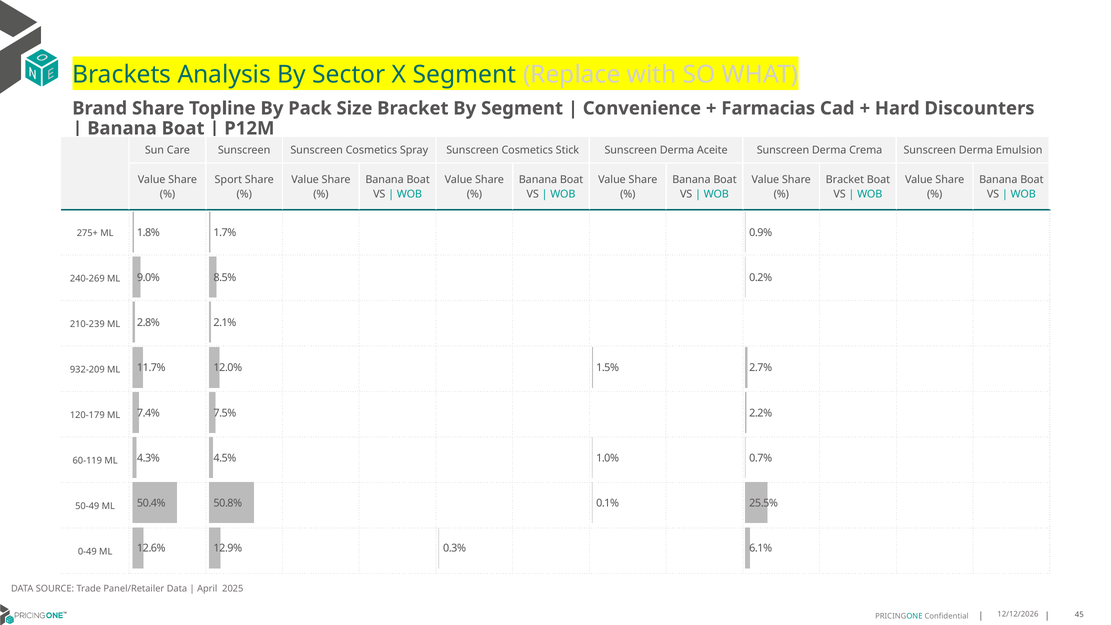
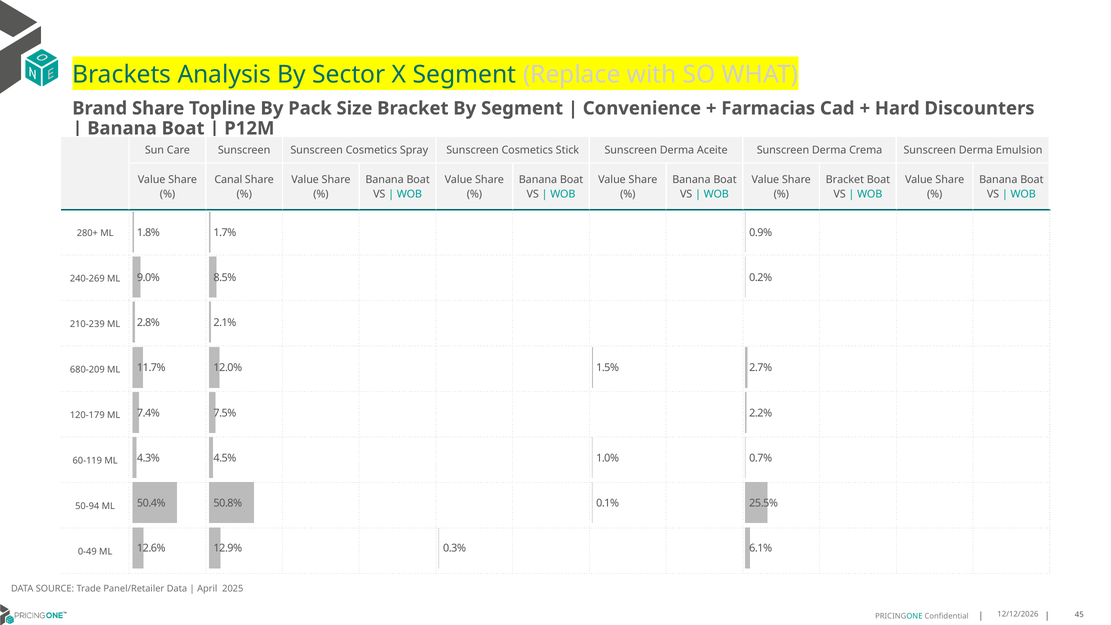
Sport: Sport -> Canal (228, 180)
275+: 275+ -> 280+ (87, 233)
932-209: 932-209 -> 680-209 (87, 370)
50-49: 50-49 -> 50-94 (87, 506)
